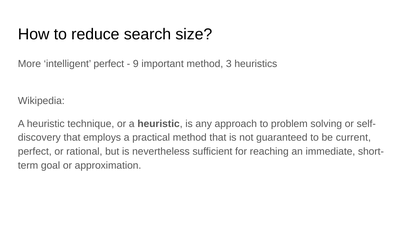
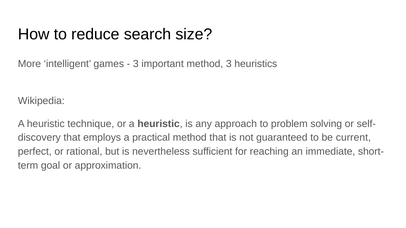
intelligent perfect: perfect -> games (109, 64)
9: 9 -> 3 (136, 64)
